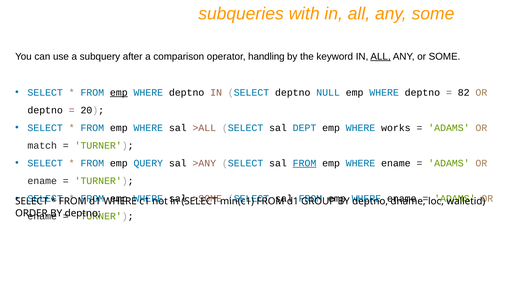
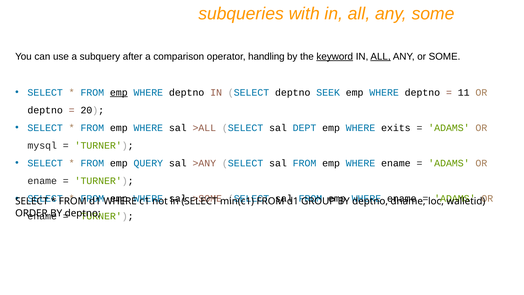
keyword underline: none -> present (335, 56)
NULL: NULL -> SEEK (328, 92)
82: 82 -> 11 (464, 92)
works: works -> exits (396, 128)
match: match -> mysql (42, 145)
FROM underline: present -> none (305, 163)
